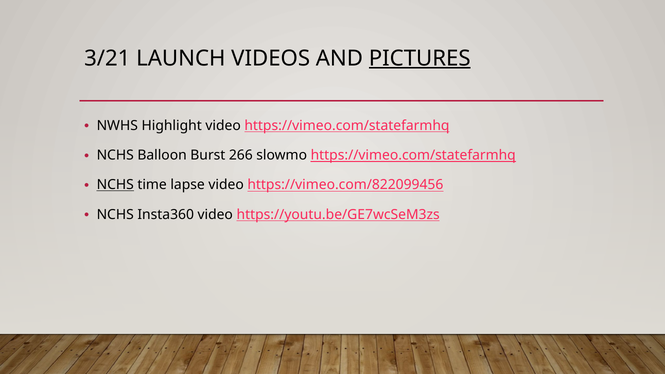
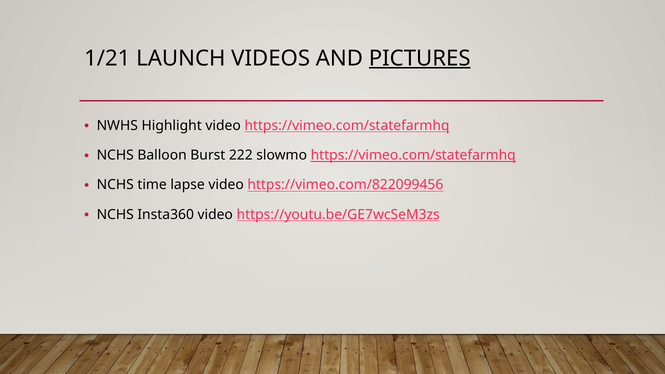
3/21: 3/21 -> 1/21 (107, 58)
266: 266 -> 222 (241, 155)
NCHS underline: present -> none (115, 185)
